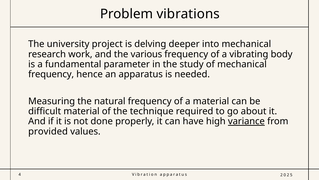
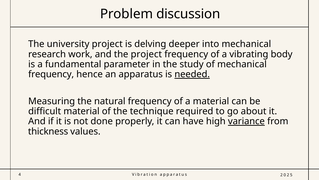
vibrations: vibrations -> discussion (188, 14)
the various: various -> project (146, 54)
needed underline: none -> present (192, 74)
provided: provided -> thickness (48, 131)
